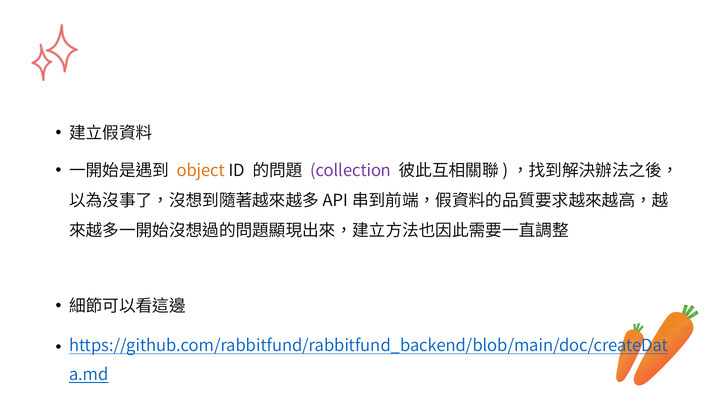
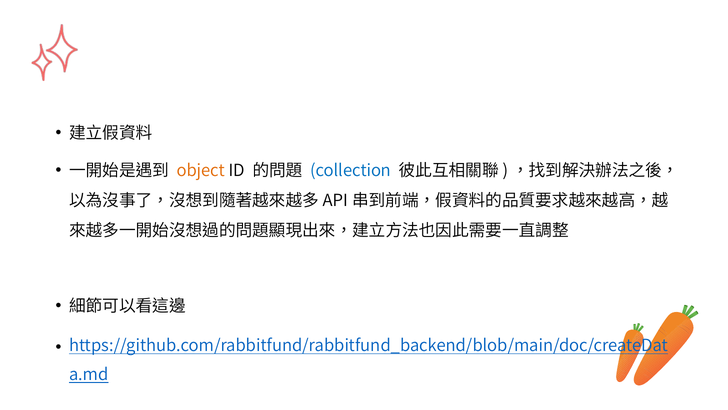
collection colour: purple -> blue (351, 171)
